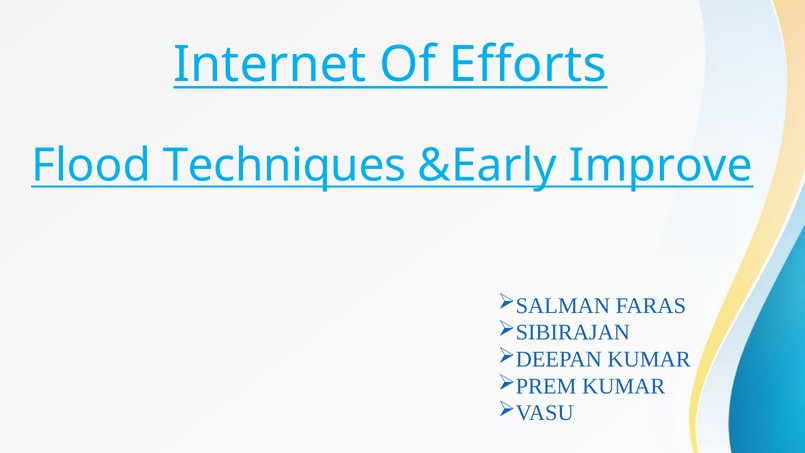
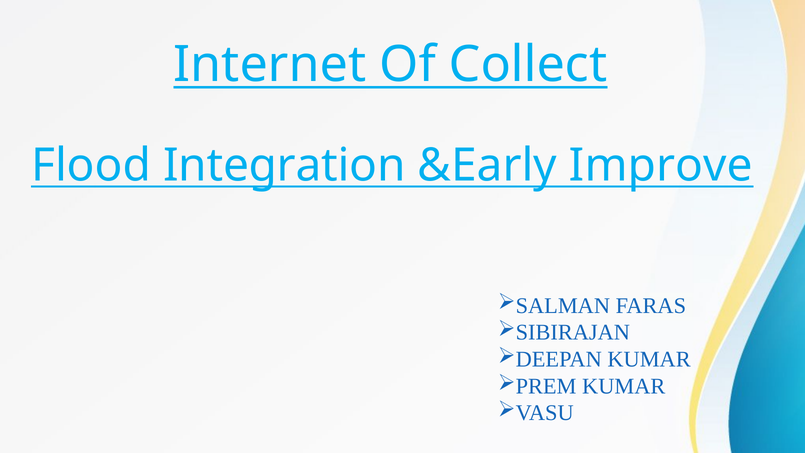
Efforts: Efforts -> Collect (528, 65)
Techniques: Techniques -> Integration (284, 165)
